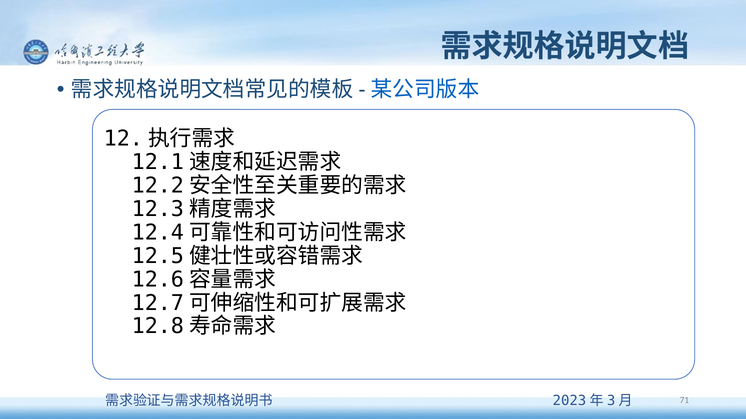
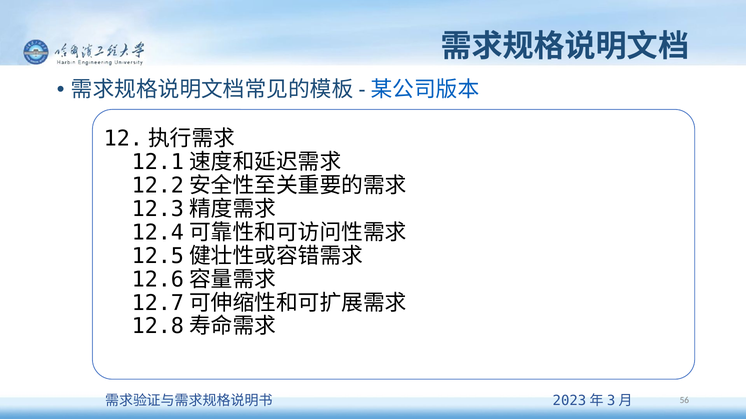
71: 71 -> 56 (684, 401)
